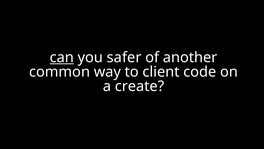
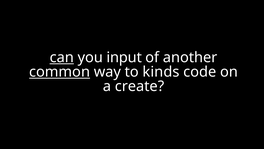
safer: safer -> input (124, 57)
common underline: none -> present (60, 72)
client: client -> kinds (161, 72)
